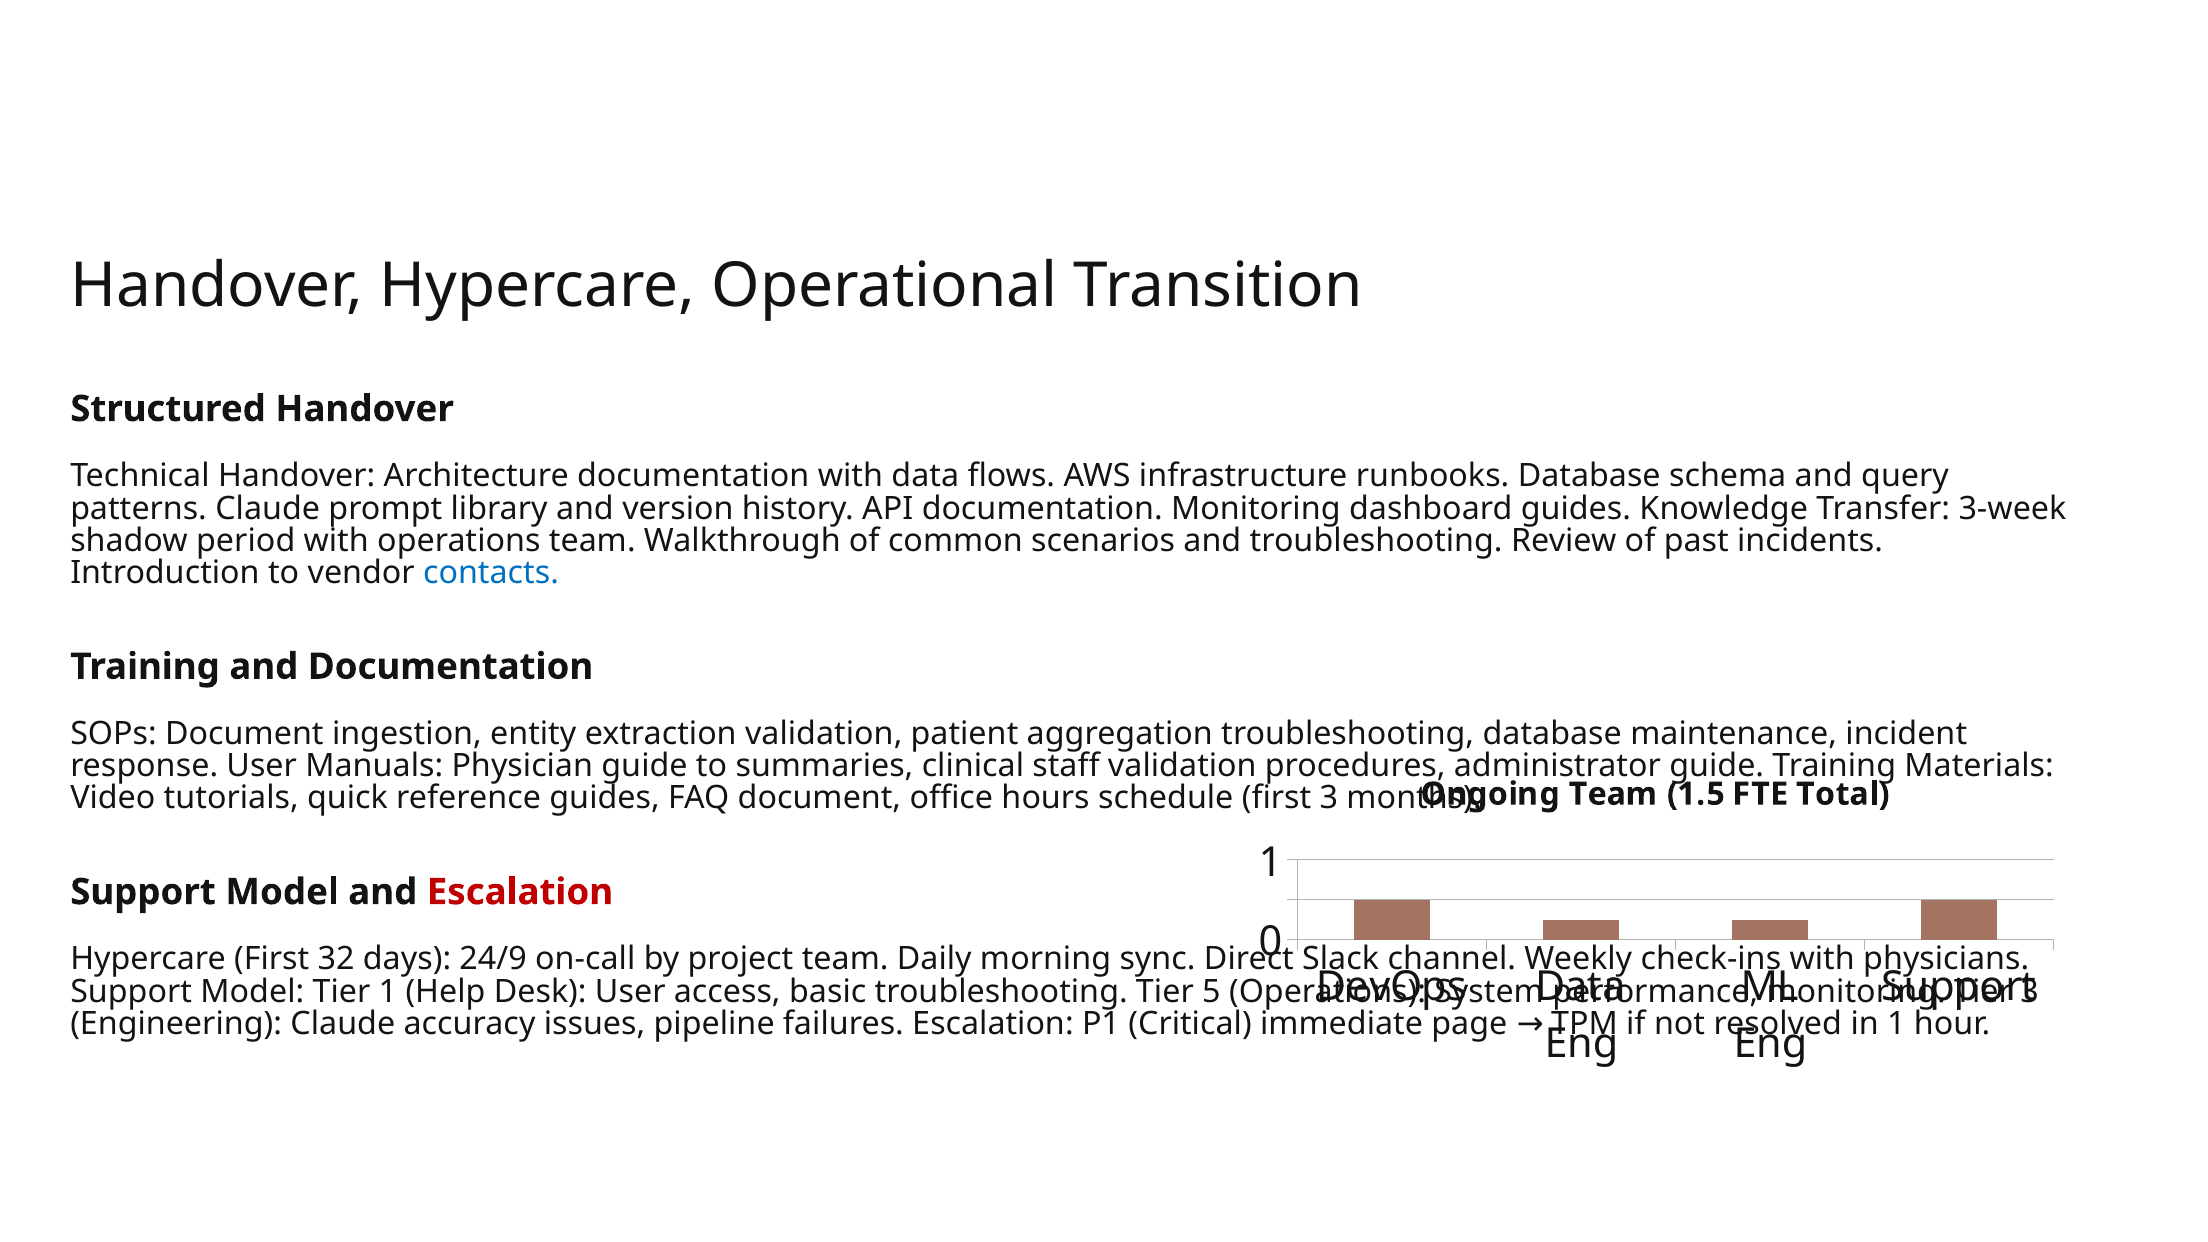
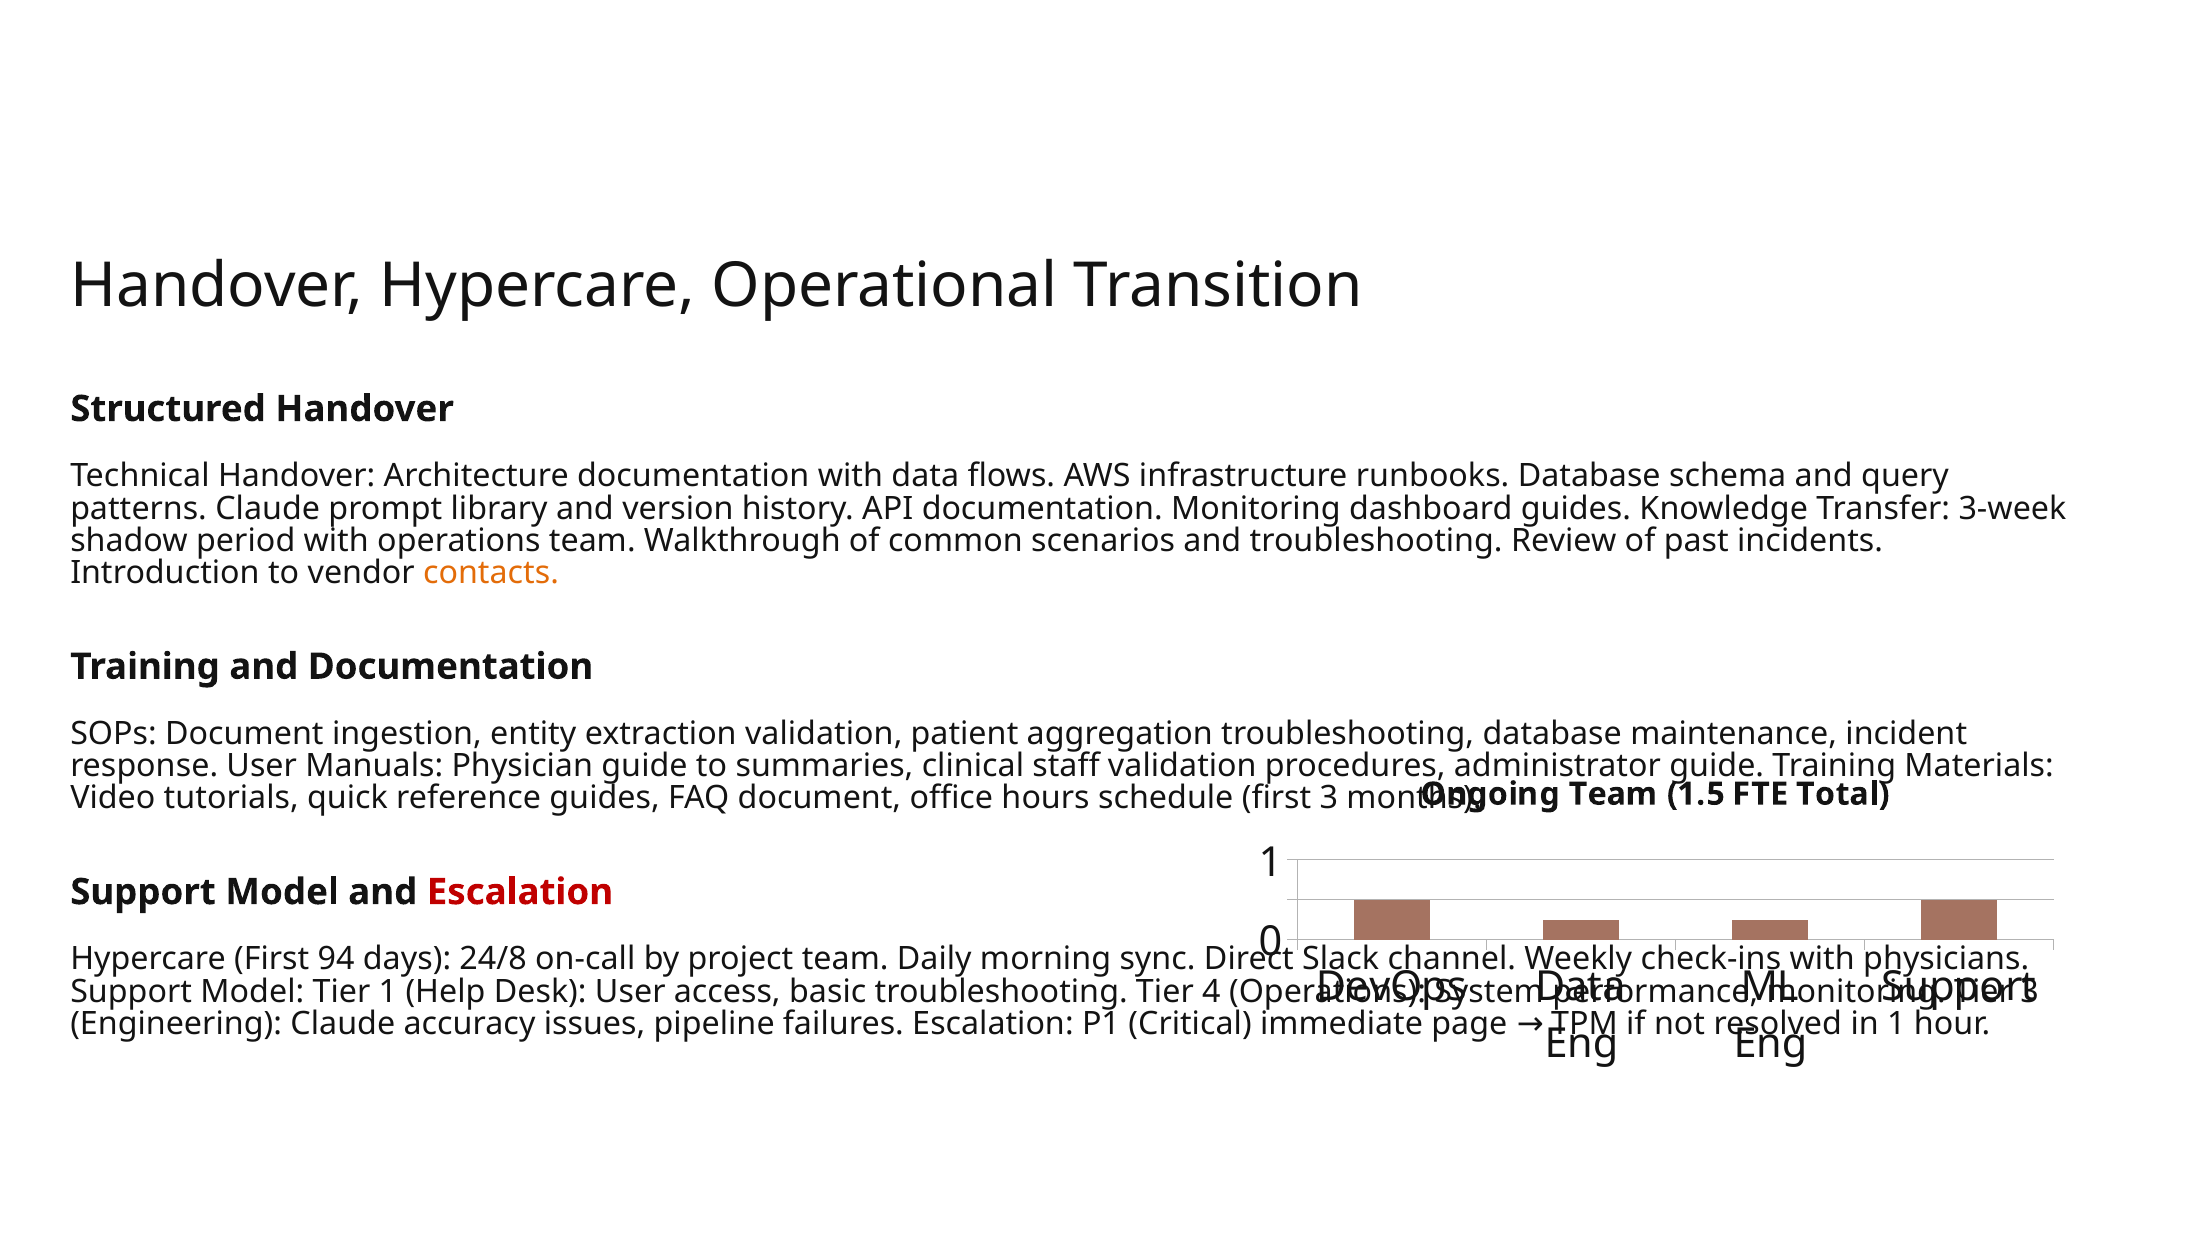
contacts colour: blue -> orange (491, 573)
32: 32 -> 94 (336, 959)
24/9: 24/9 -> 24/8 (493, 959)
5: 5 -> 4 (1211, 992)
